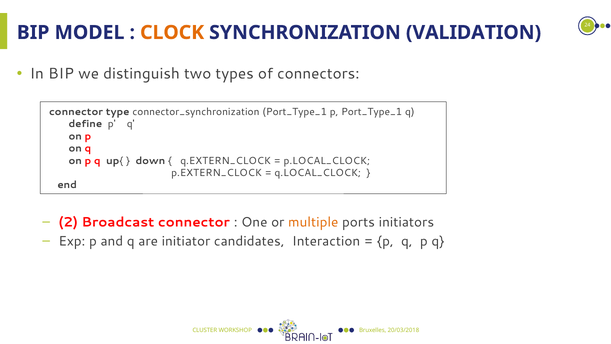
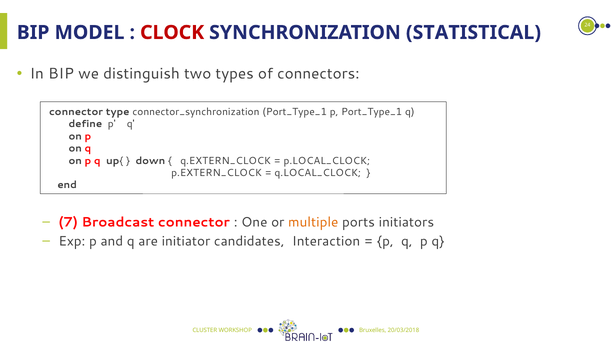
CLOCK colour: orange -> red (172, 33)
VALIDATION: VALIDATION -> STATISTICAL (473, 33)
2: 2 -> 7 (68, 222)
